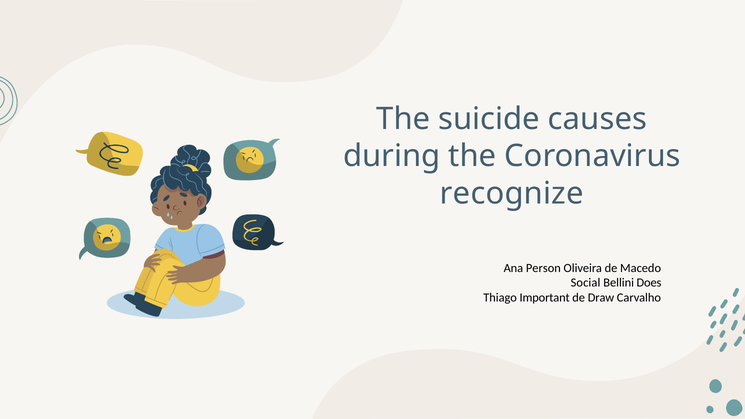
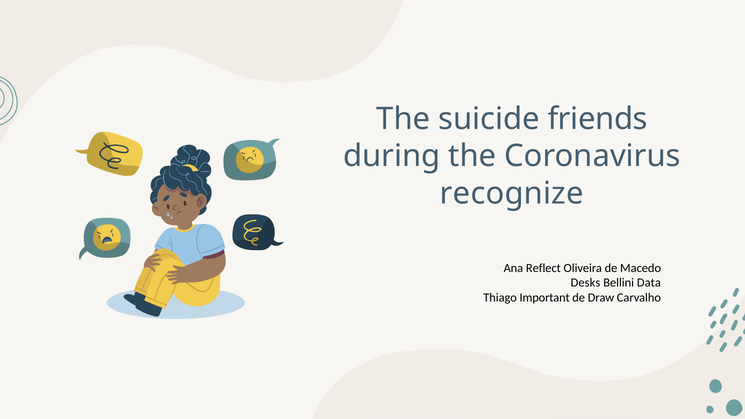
causes: causes -> friends (598, 119)
Person: Person -> Reflect (543, 268)
Social: Social -> Desks (586, 283)
Does: Does -> Data (649, 283)
